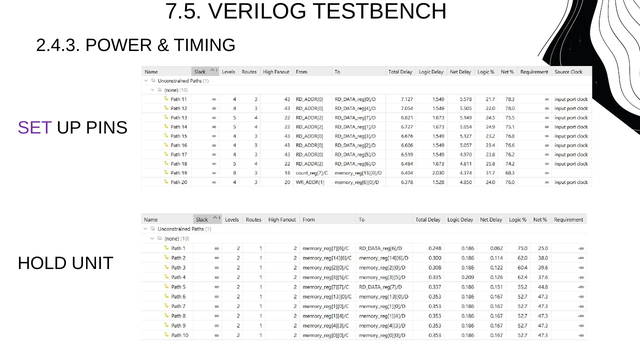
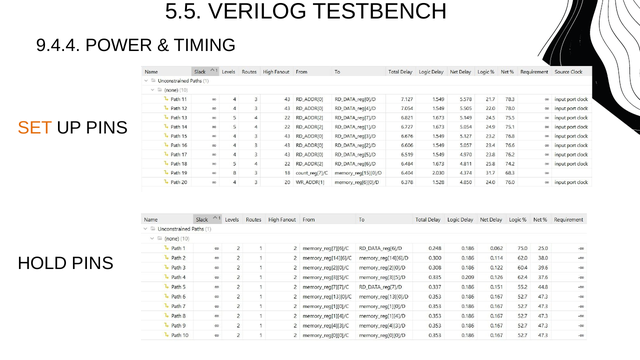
7.5: 7.5 -> 5.5 (184, 12)
2.4.3: 2.4.3 -> 9.4.4 (58, 45)
SET colour: purple -> orange (35, 128)
HOLD UNIT: UNIT -> PINS (93, 263)
